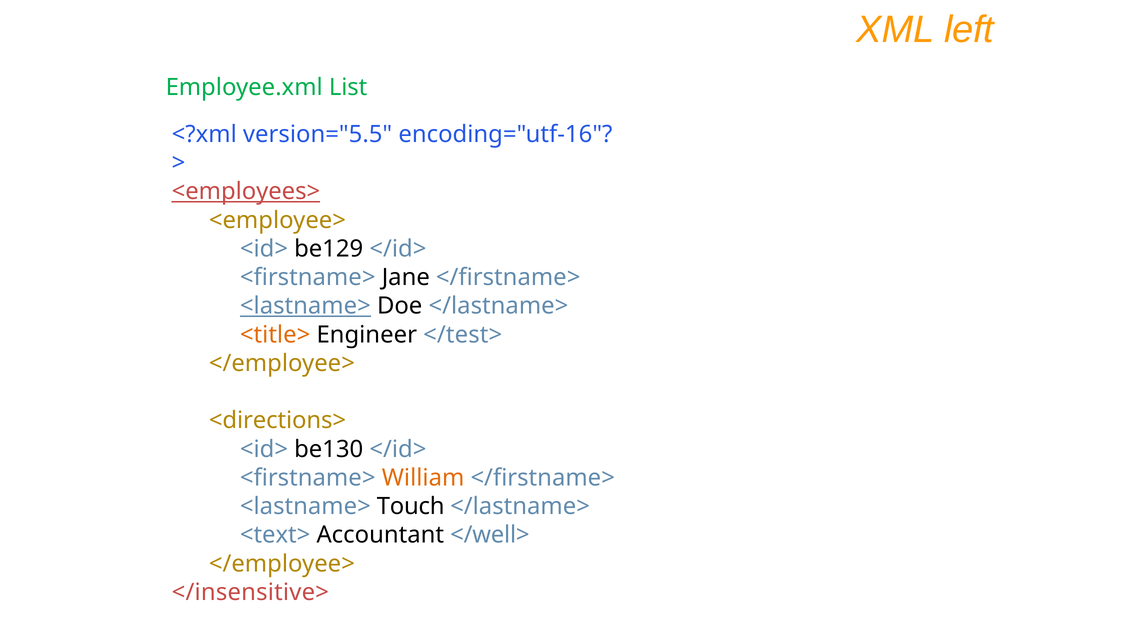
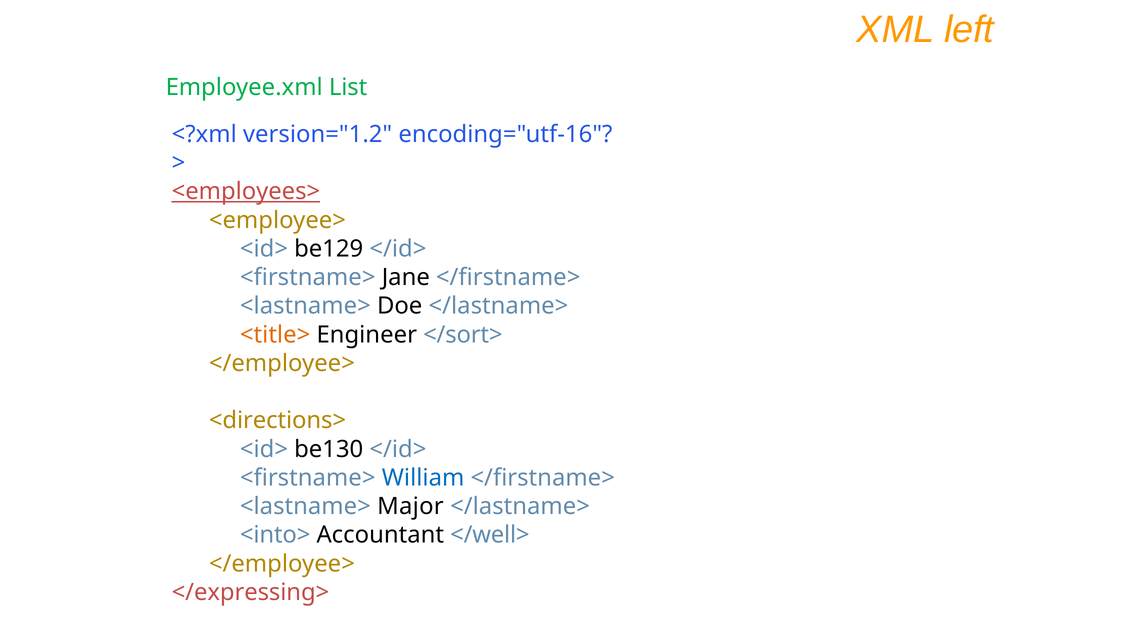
version="5.5: version="5.5 -> version="1.2 (318, 134)
<lastname> underline: present -> none (305, 306)
</test>: </test> -> </sort> (463, 335)
William colour: orange -> blue (423, 478)
Touch: Touch -> Major (410, 507)
<text>: <text> -> <into> (275, 535)
</insensitive>: </insensitive> -> </expressing> (250, 592)
